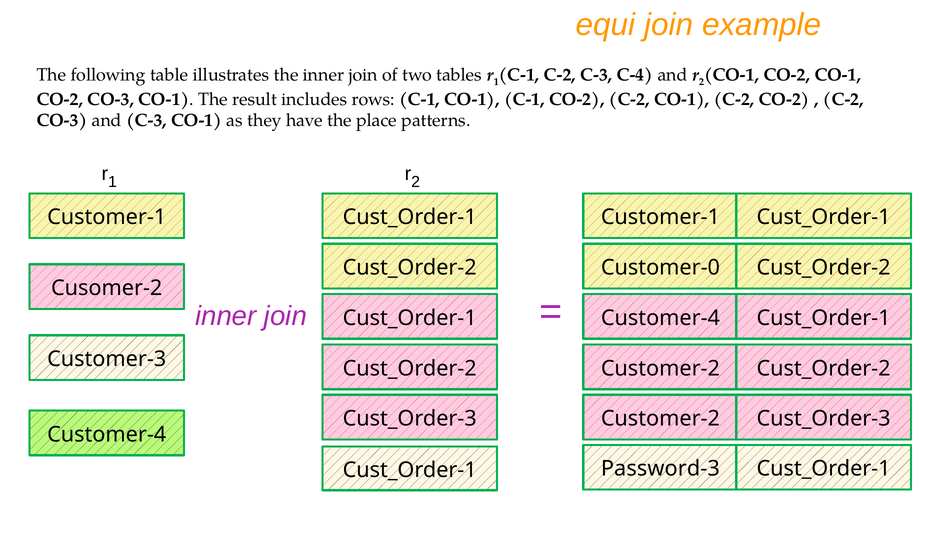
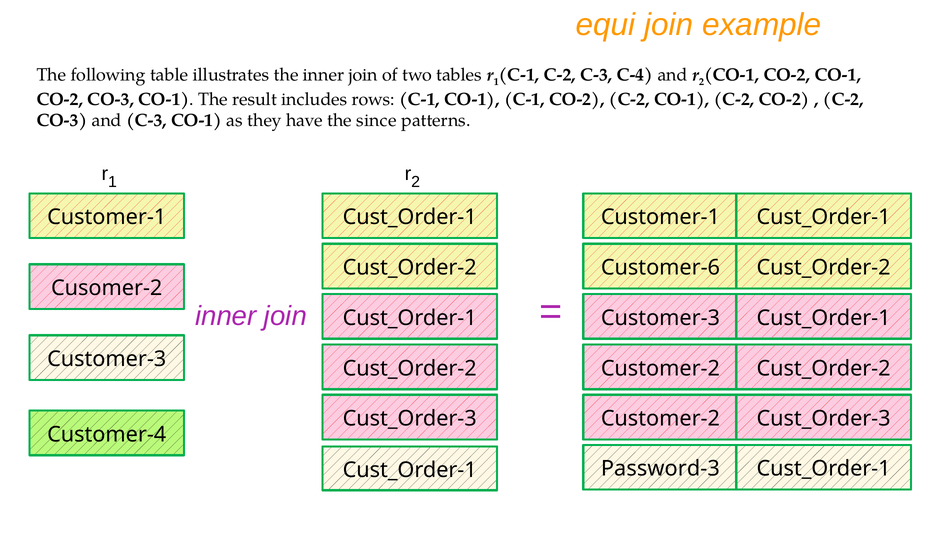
place: place -> since (377, 120)
Customer-0: Customer-0 -> Customer-6 (660, 267)
Customer-4: Customer-4 -> Customer-3 (660, 318)
